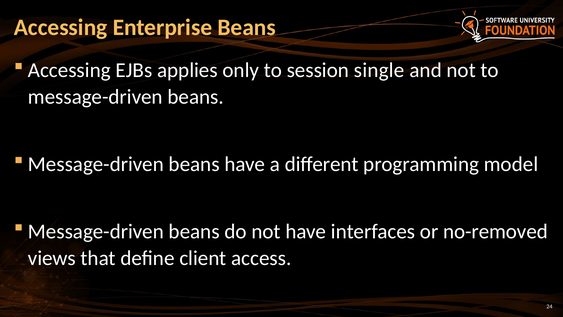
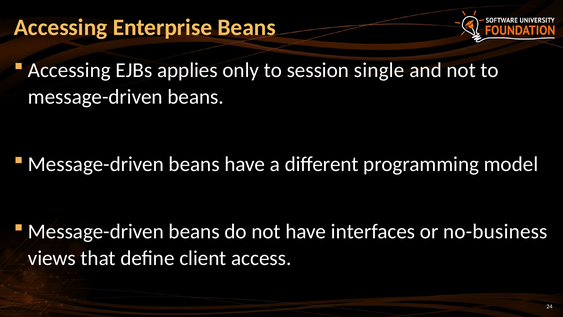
no-removed: no-removed -> no-business (495, 231)
